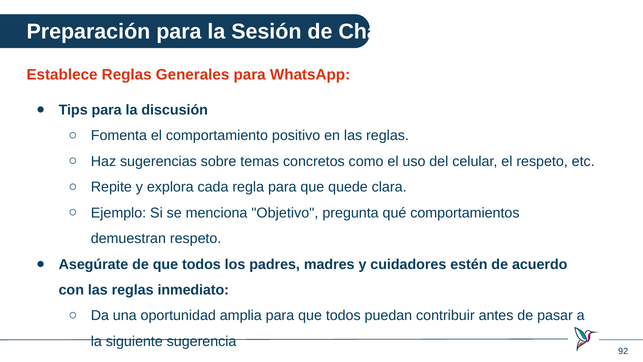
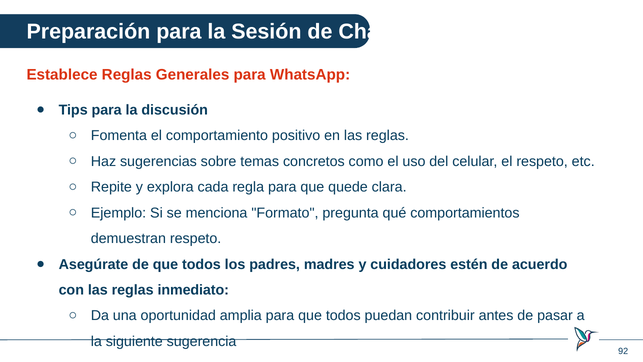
Objetivo: Objetivo -> Formato (285, 213)
